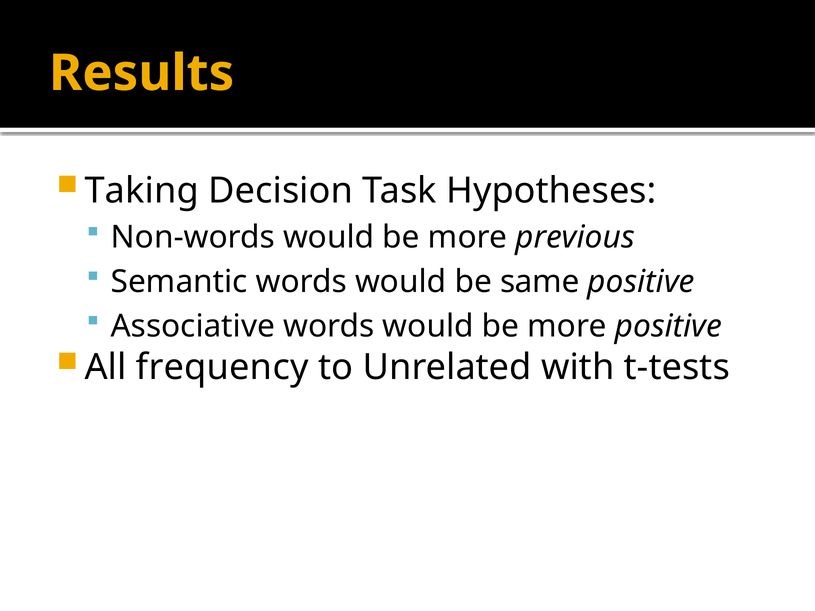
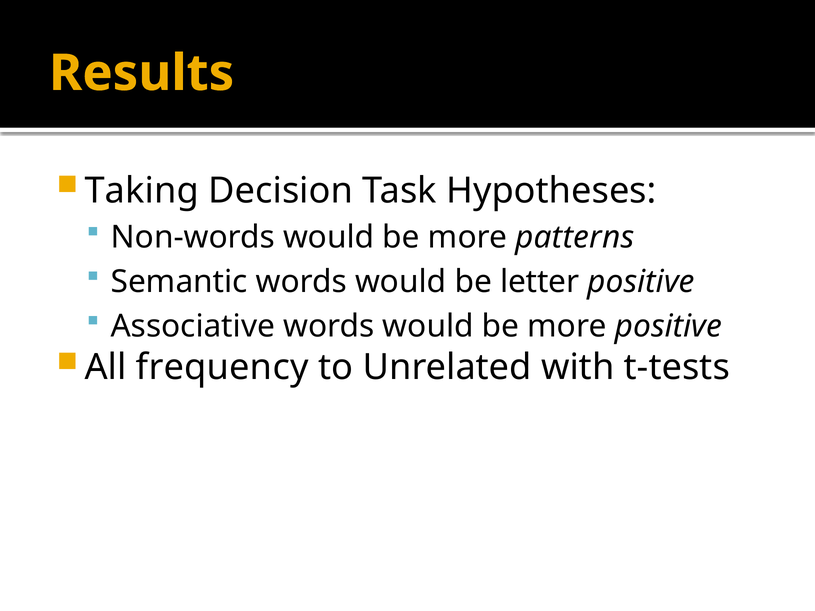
previous: previous -> patterns (575, 237)
same: same -> letter (540, 282)
